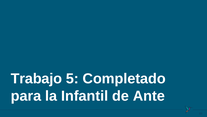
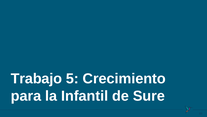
Completado: Completado -> Crecimiento (124, 78)
Ante: Ante -> Sure (149, 96)
